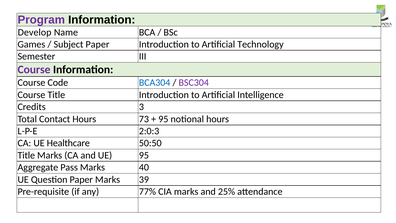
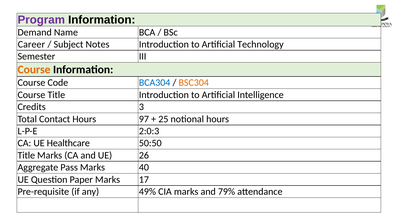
Develop: Develop -> Demand (35, 32)
Games: Games -> Career (31, 44)
Subject Paper: Paper -> Notes (98, 44)
Course colour: purple -> orange (34, 70)
BSC304 colour: purple -> orange (194, 83)
73: 73 -> 97 (144, 119)
95: 95 -> 25 (163, 119)
UE 95: 95 -> 26 (144, 155)
39: 39 -> 17 (144, 179)
77%: 77% -> 49% (147, 191)
25%: 25% -> 79% (226, 191)
